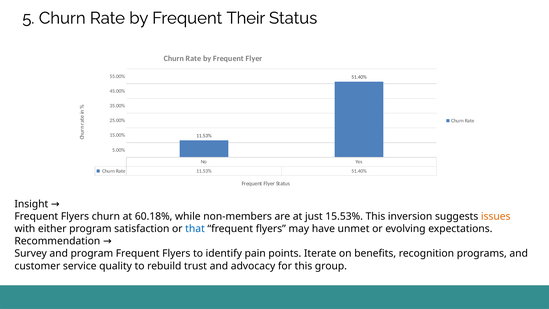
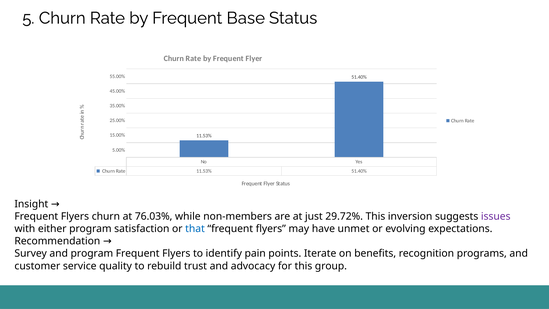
Their: Their -> Base (246, 18)
60.18%: 60.18% -> 76.03% (154, 216)
15.53%: 15.53% -> 29.72% (344, 216)
issues colour: orange -> purple (496, 216)
